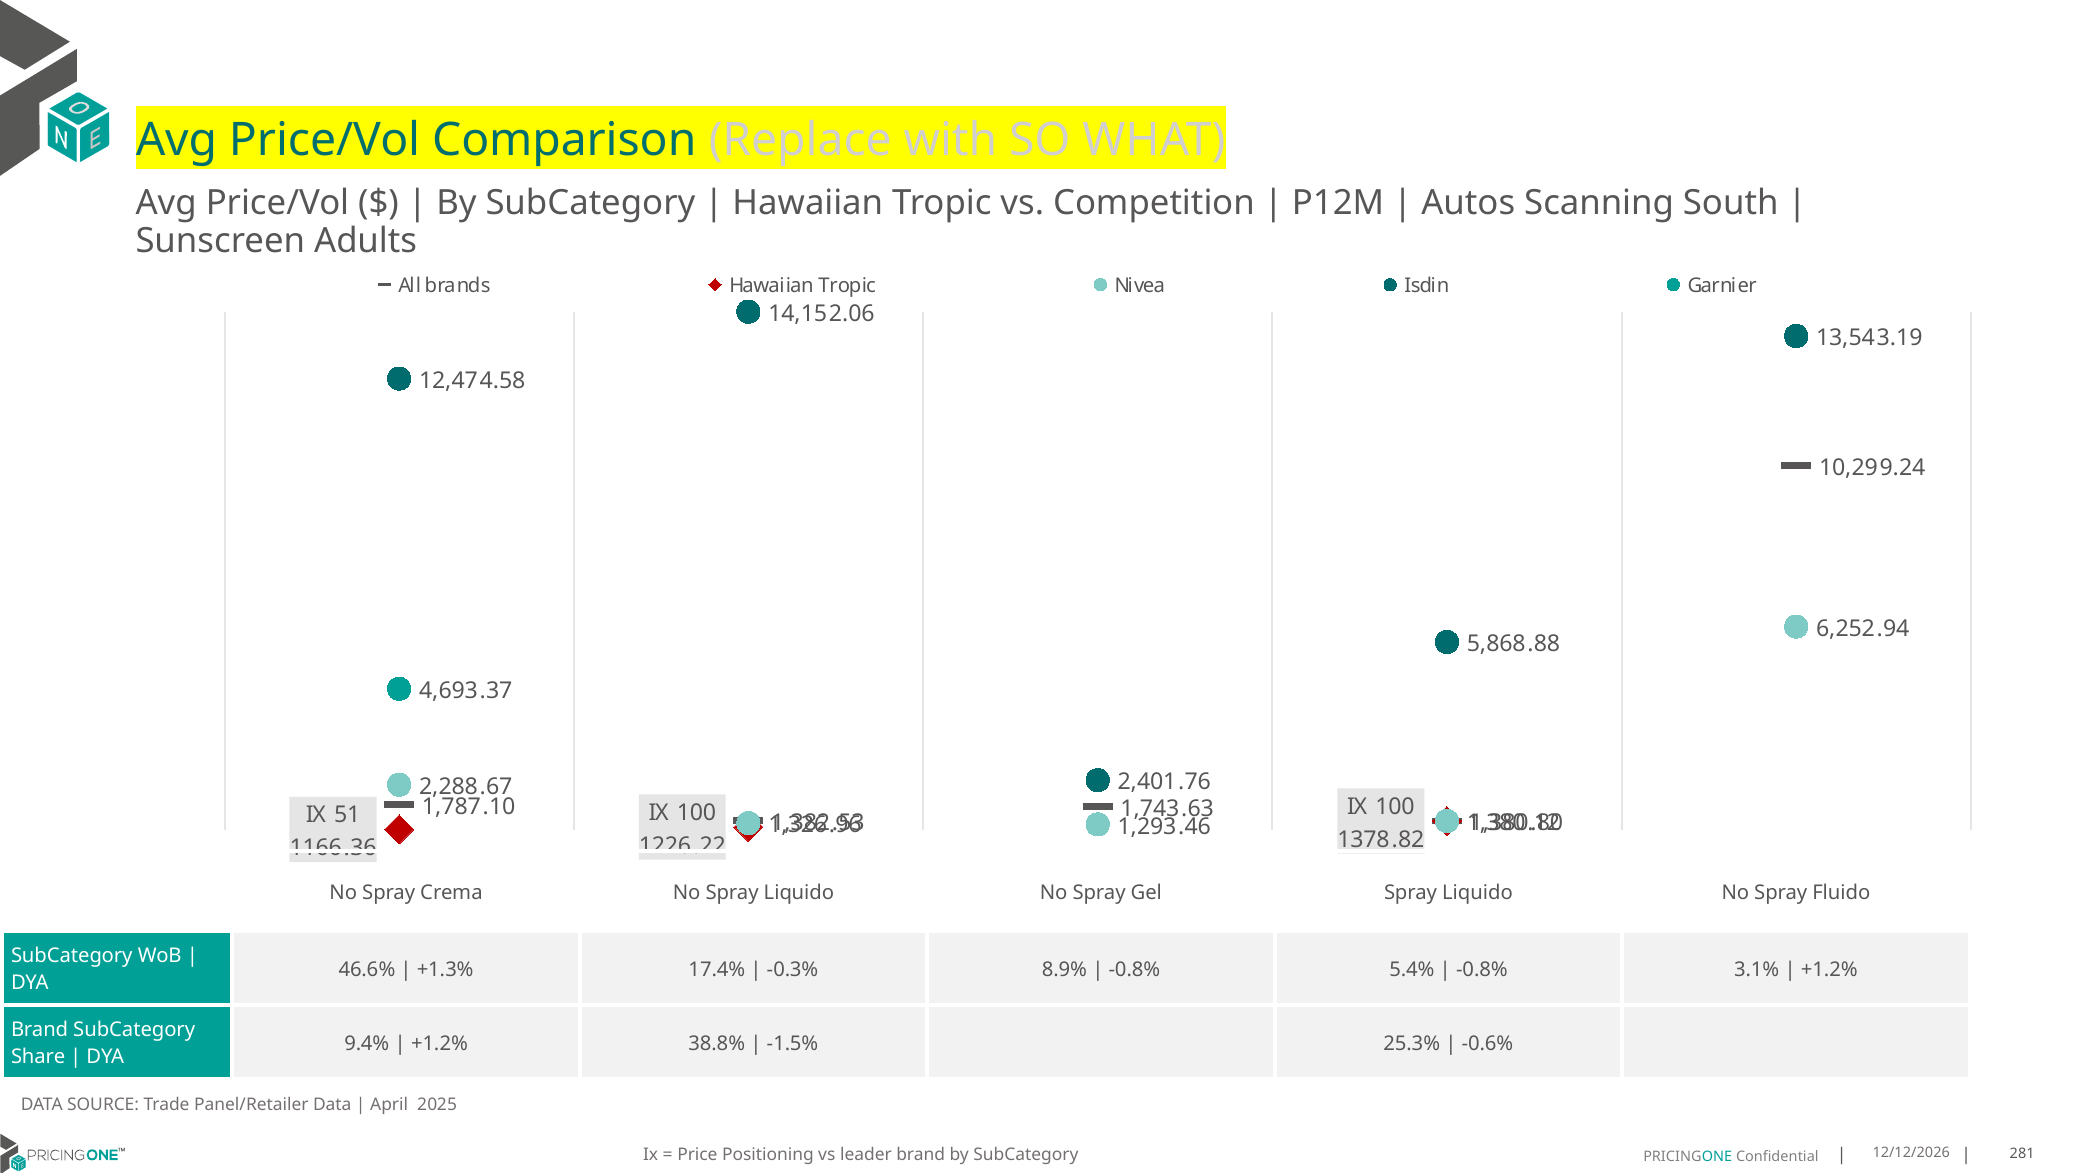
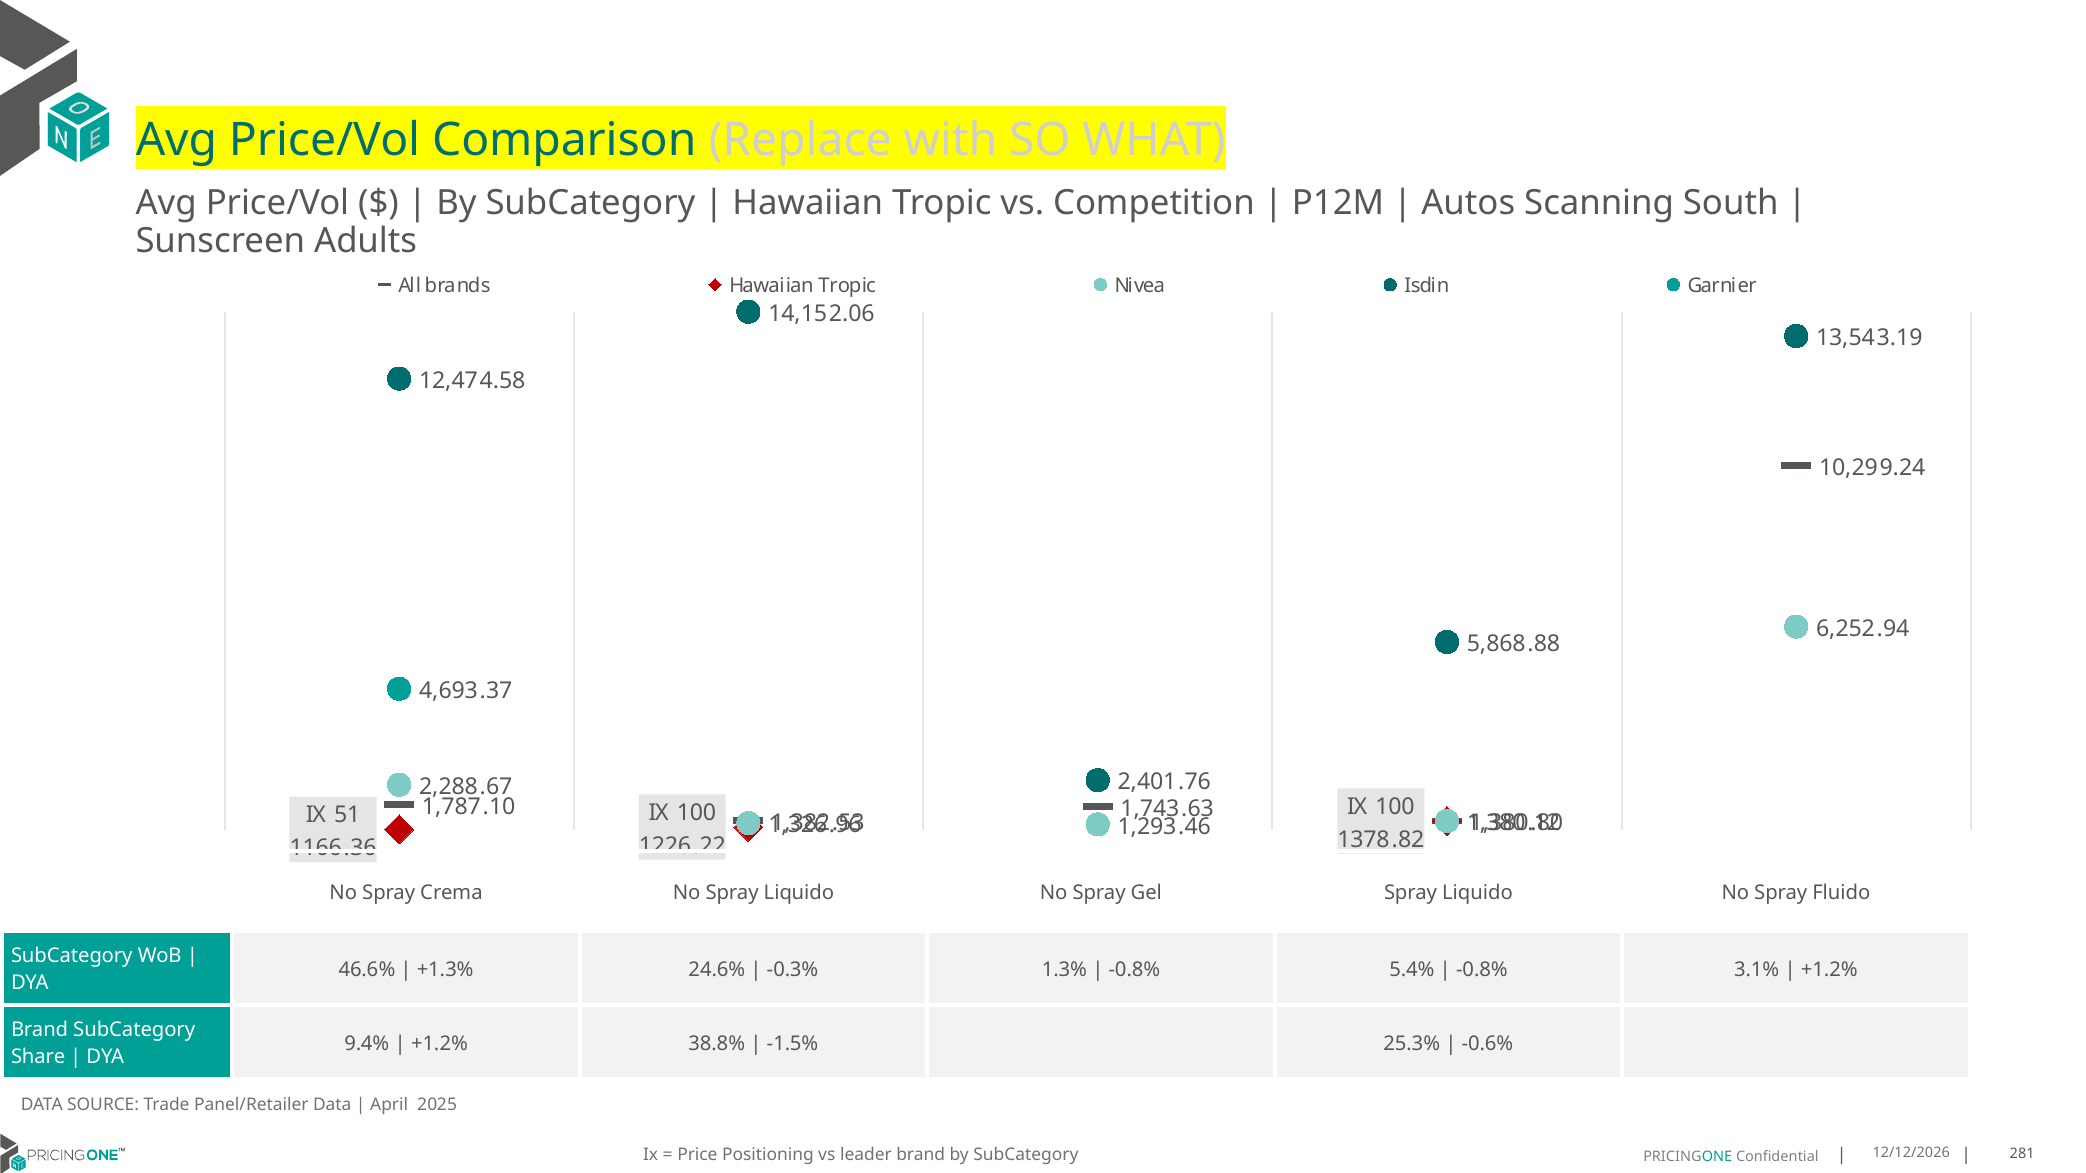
17.4%: 17.4% -> 24.6% (717, 970)
8.9%: 8.9% -> 1.3% (1064, 970)
